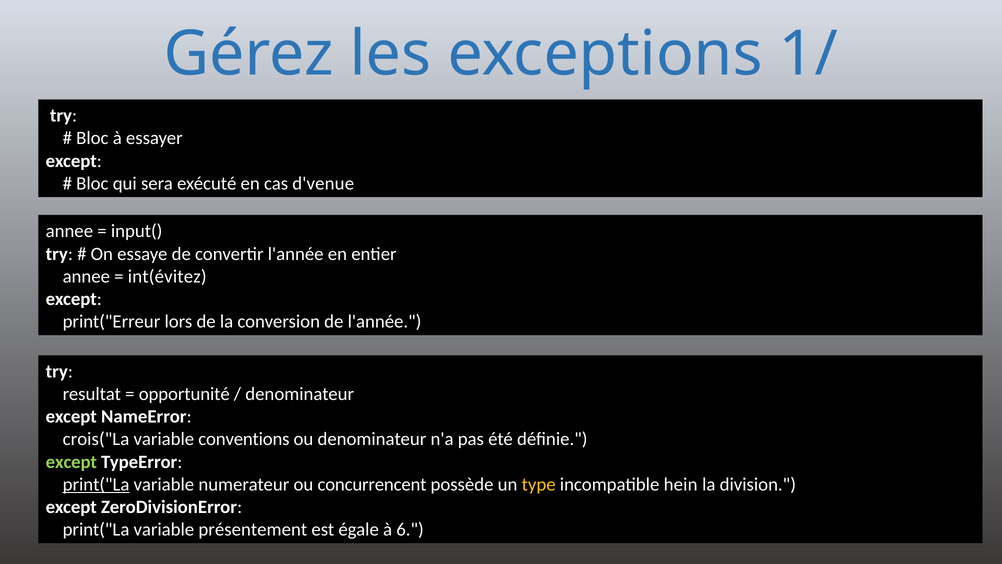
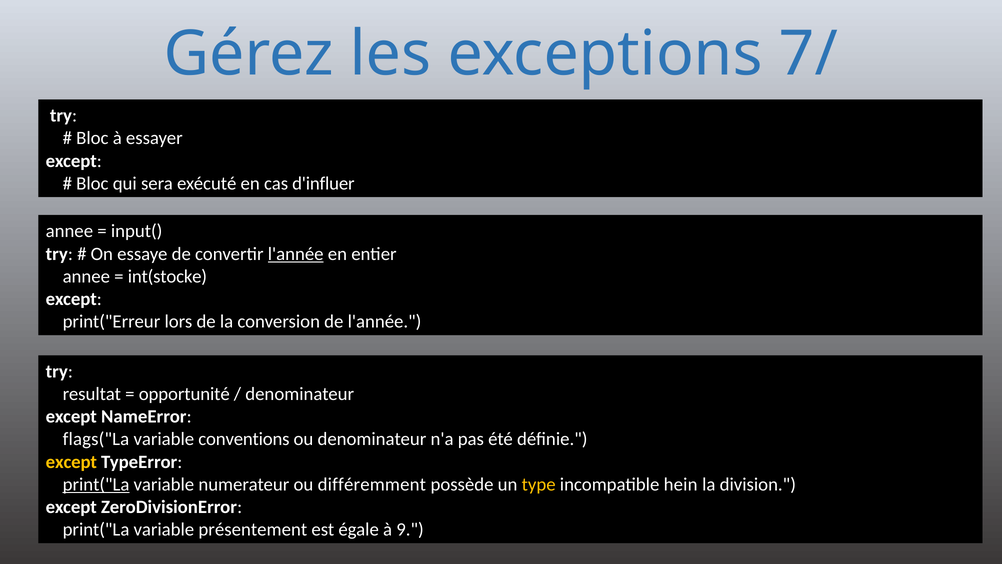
1/: 1/ -> 7/ (808, 54)
d'venue: d'venue -> d'influer (323, 183)
l'année underline: none -> present (296, 254)
int(évitez: int(évitez -> int(stocke (167, 276)
crois("La: crois("La -> flags("La (96, 439)
except colour: light green -> yellow (71, 462)
concurrencent: concurrencent -> différemment (372, 484)
6: 6 -> 9 (410, 529)
